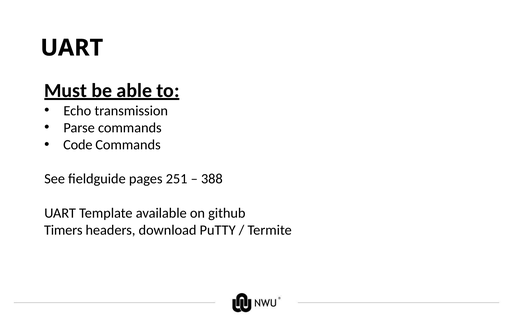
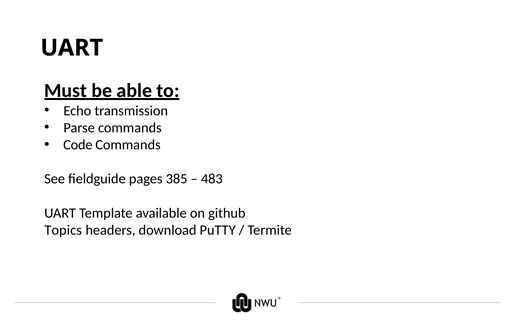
251: 251 -> 385 (177, 179)
388: 388 -> 483 (212, 179)
Timers: Timers -> Topics (63, 231)
